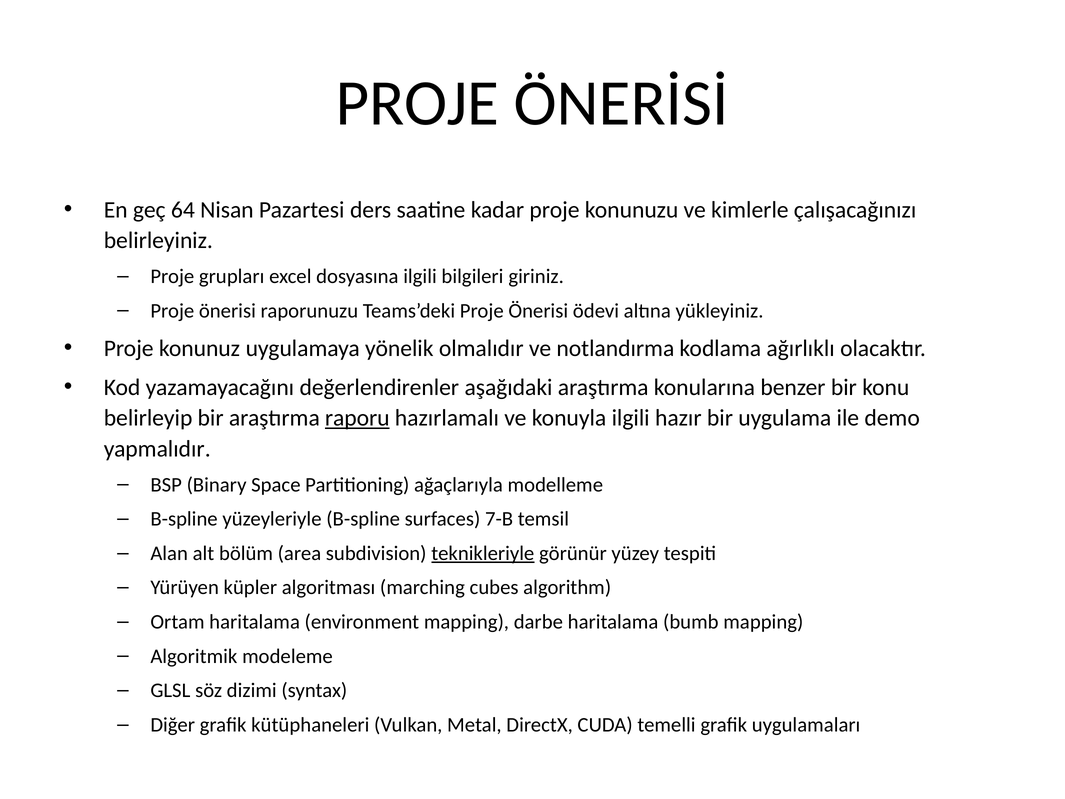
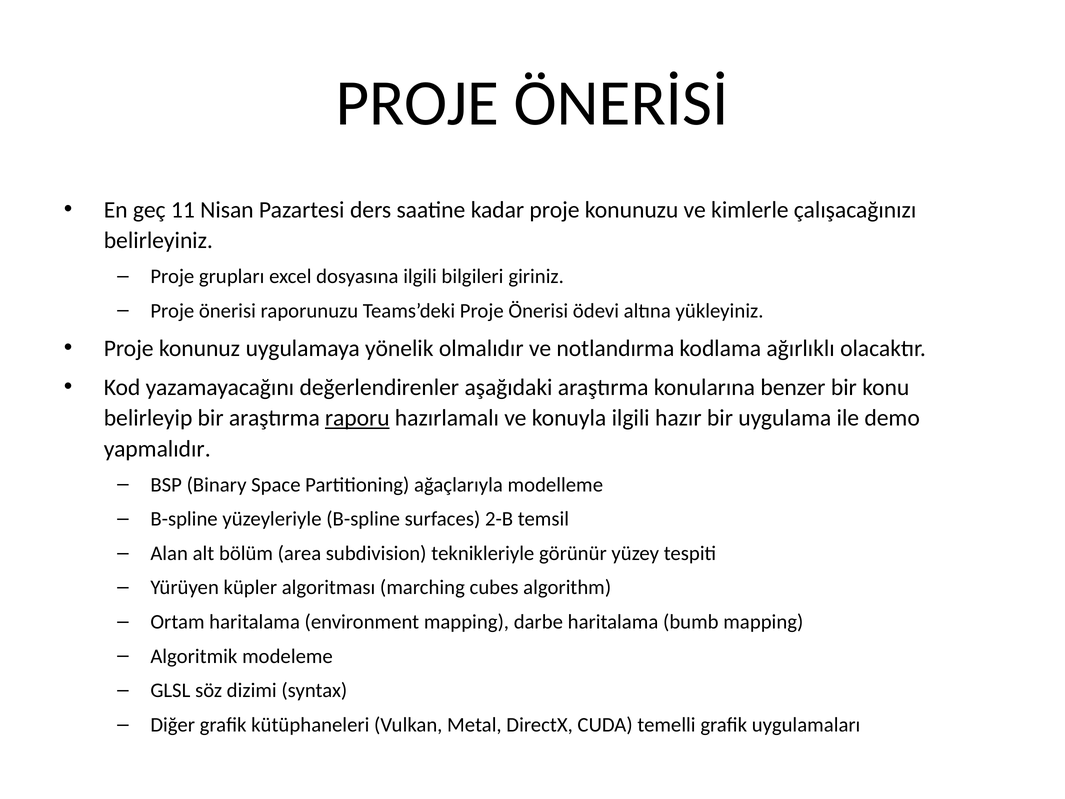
64: 64 -> 11 (183, 210)
7-B: 7-B -> 2-B (499, 519)
teknikleriyle underline: present -> none (483, 553)
